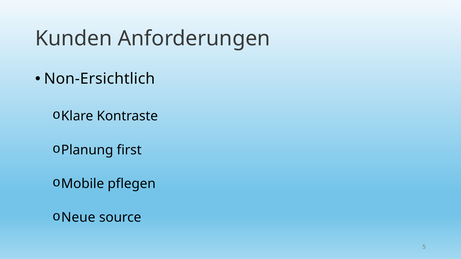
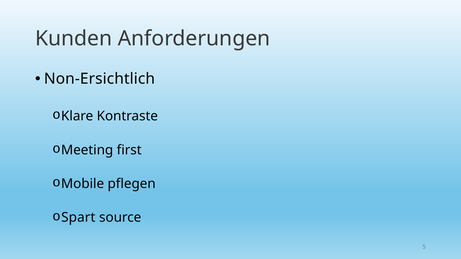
Planung: Planung -> Meeting (87, 150)
Neue: Neue -> Spart (78, 218)
